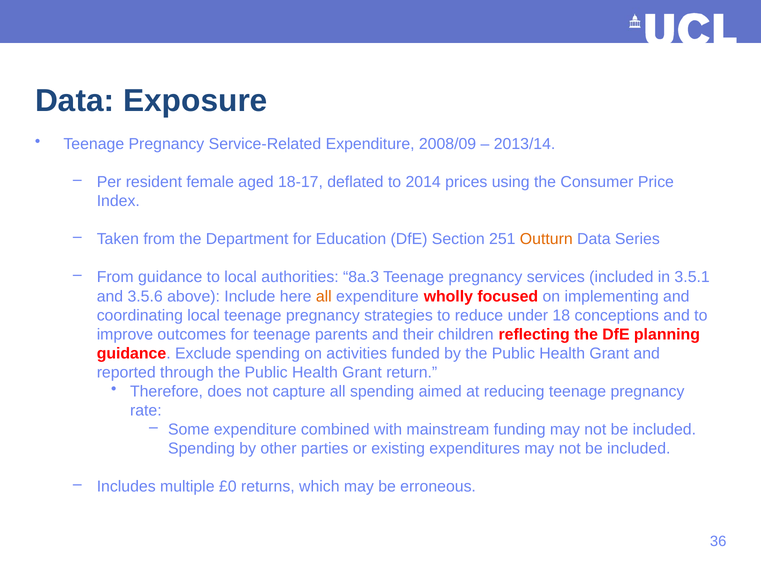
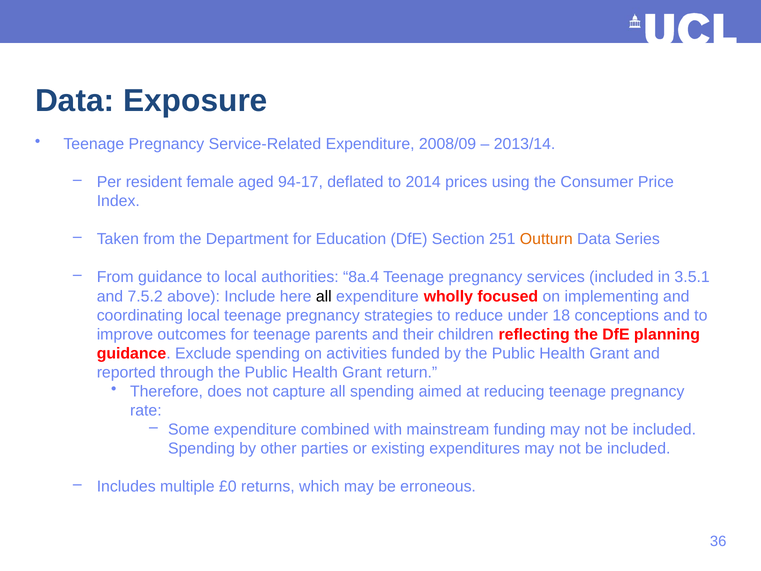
18-17: 18-17 -> 94-17 (300, 182)
8a.3: 8a.3 -> 8a.4 (361, 277)
3.5.6: 3.5.6 -> 7.5.2 (145, 296)
all colour: orange -> black (324, 296)
